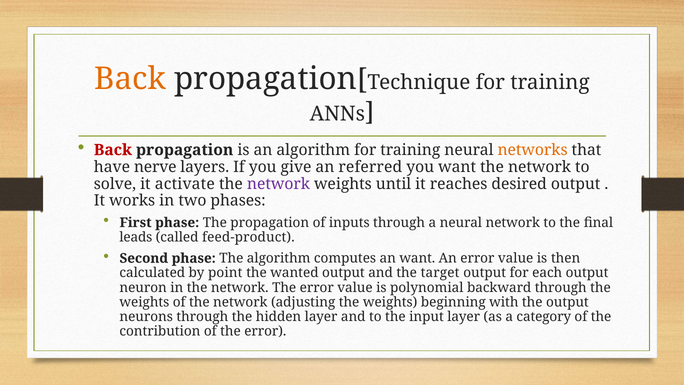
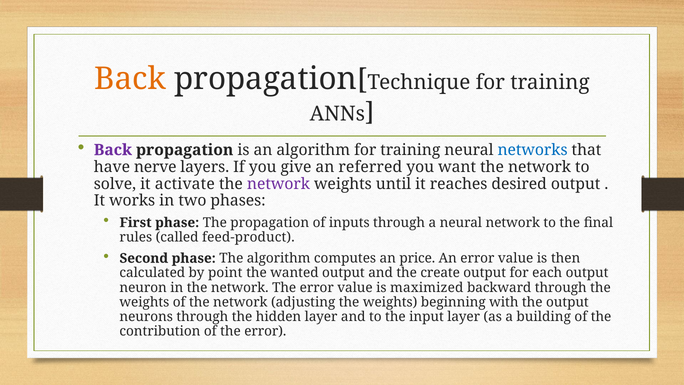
Back colour: red -> purple (113, 150)
networks colour: orange -> blue (533, 150)
leads: leads -> rules (136, 237)
an want: want -> price (417, 258)
target: target -> create (440, 273)
polynomial: polynomial -> maximized (427, 287)
category: category -> building (544, 317)
